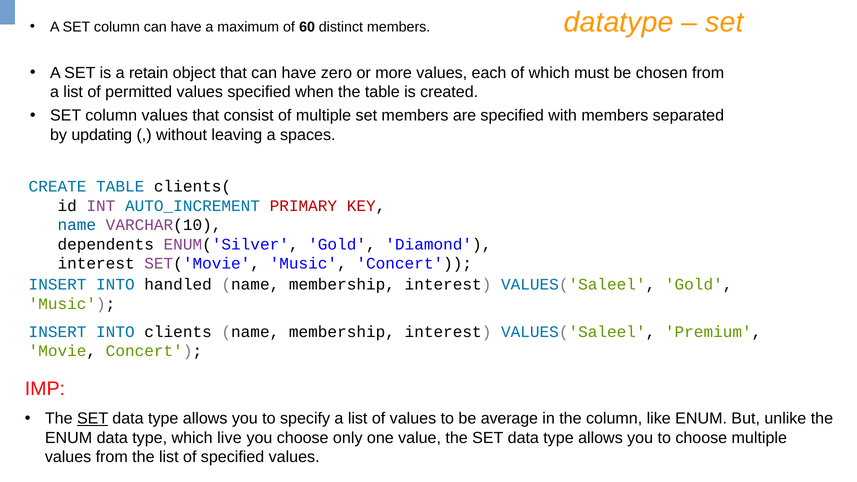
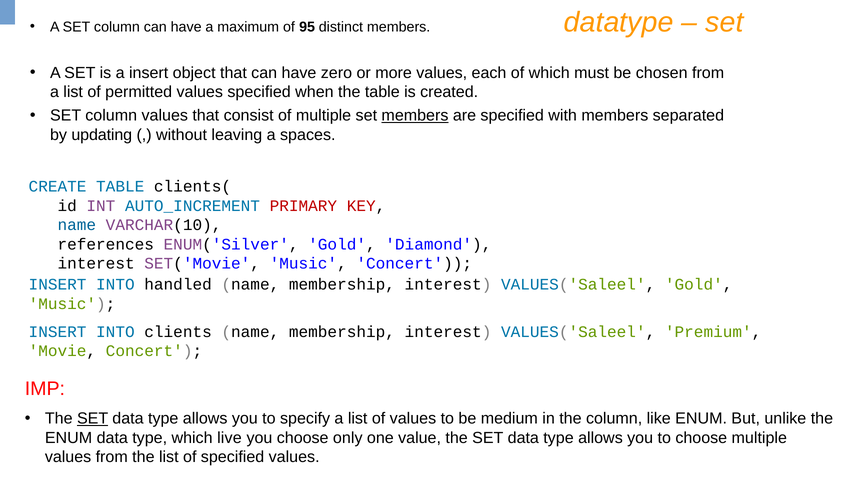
60: 60 -> 95 (307, 27)
a retain: retain -> insert (149, 73)
members underline: none -> present (415, 116)
dependents: dependents -> references (106, 244)
average: average -> medium (509, 419)
